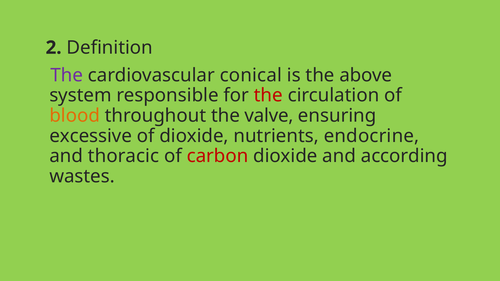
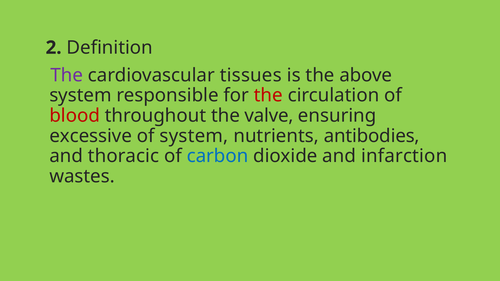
conical: conical -> tissues (251, 75)
blood colour: orange -> red (75, 116)
of dioxide: dioxide -> system (194, 136)
endocrine: endocrine -> antibodies (372, 136)
carbon colour: red -> blue (218, 156)
according: according -> infarction (404, 156)
